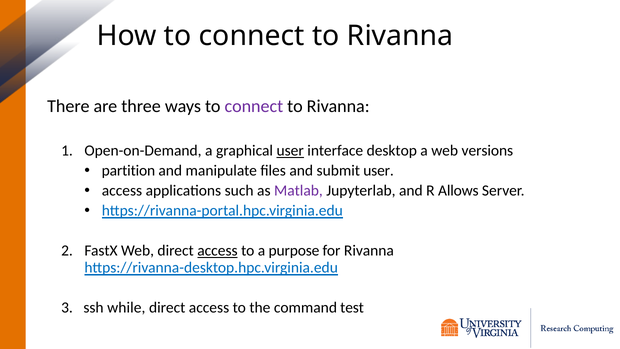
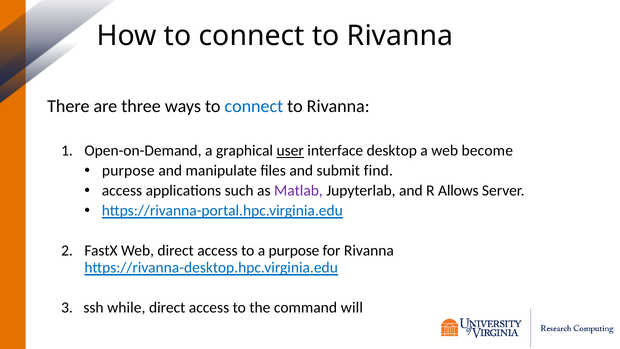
connect colour: purple -> blue (254, 106)
versions: versions -> become (487, 151)
partition: partition -> purpose (128, 171)
submit user: user -> find (378, 171)
access underline: present -> none (217, 251)
test: test -> will (352, 308)
